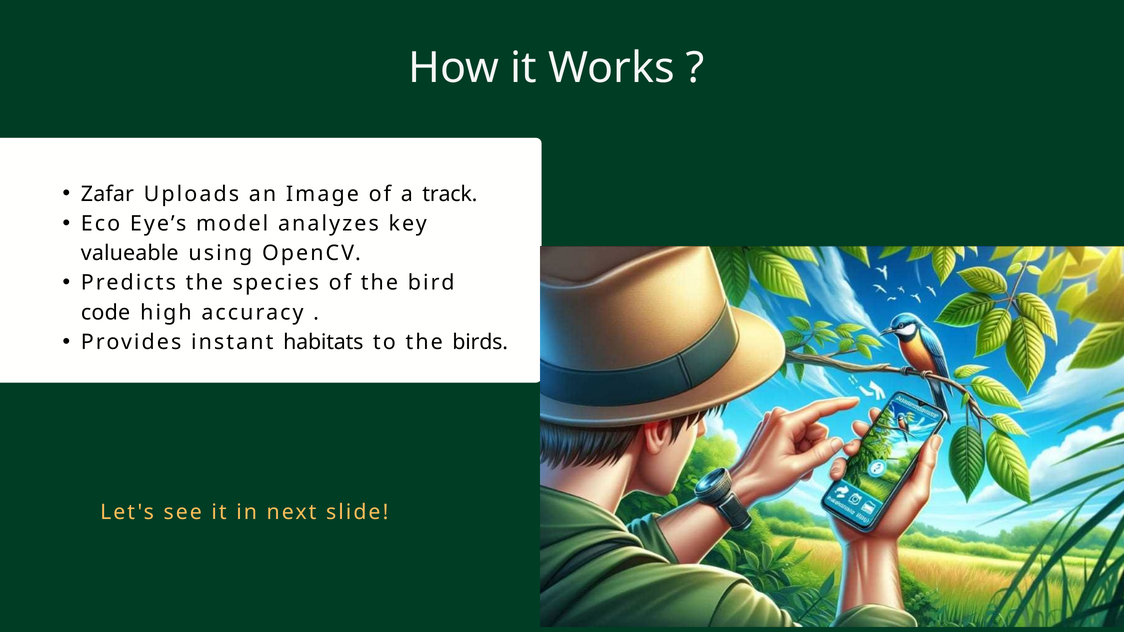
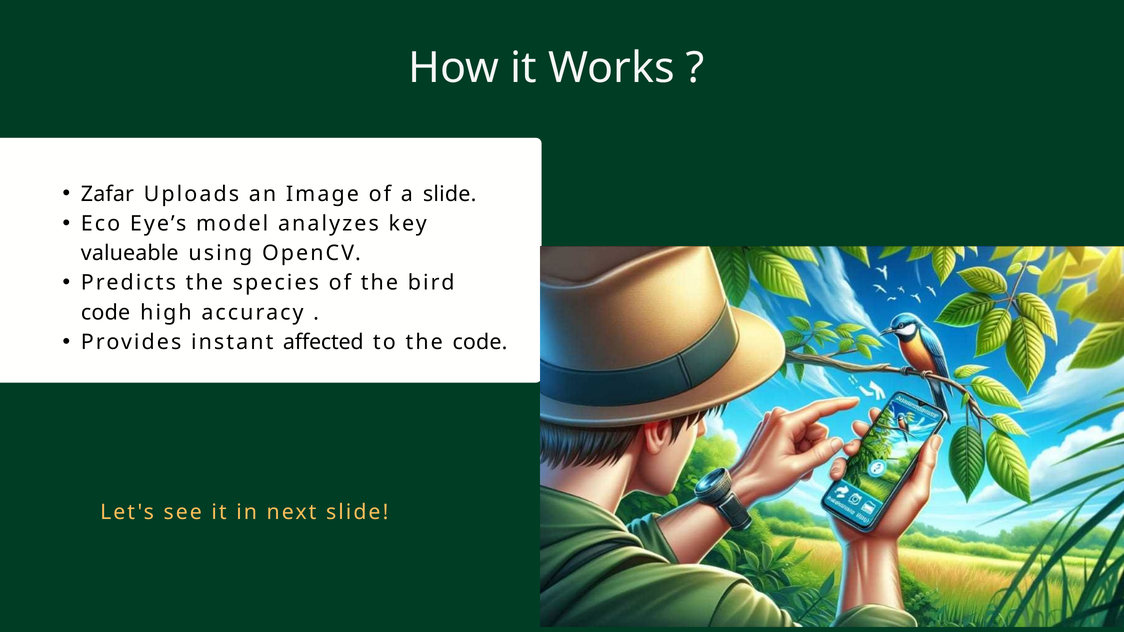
a track: track -> slide (450, 194)
habitats: habitats -> affected (323, 342)
the birds: birds -> code (480, 342)
